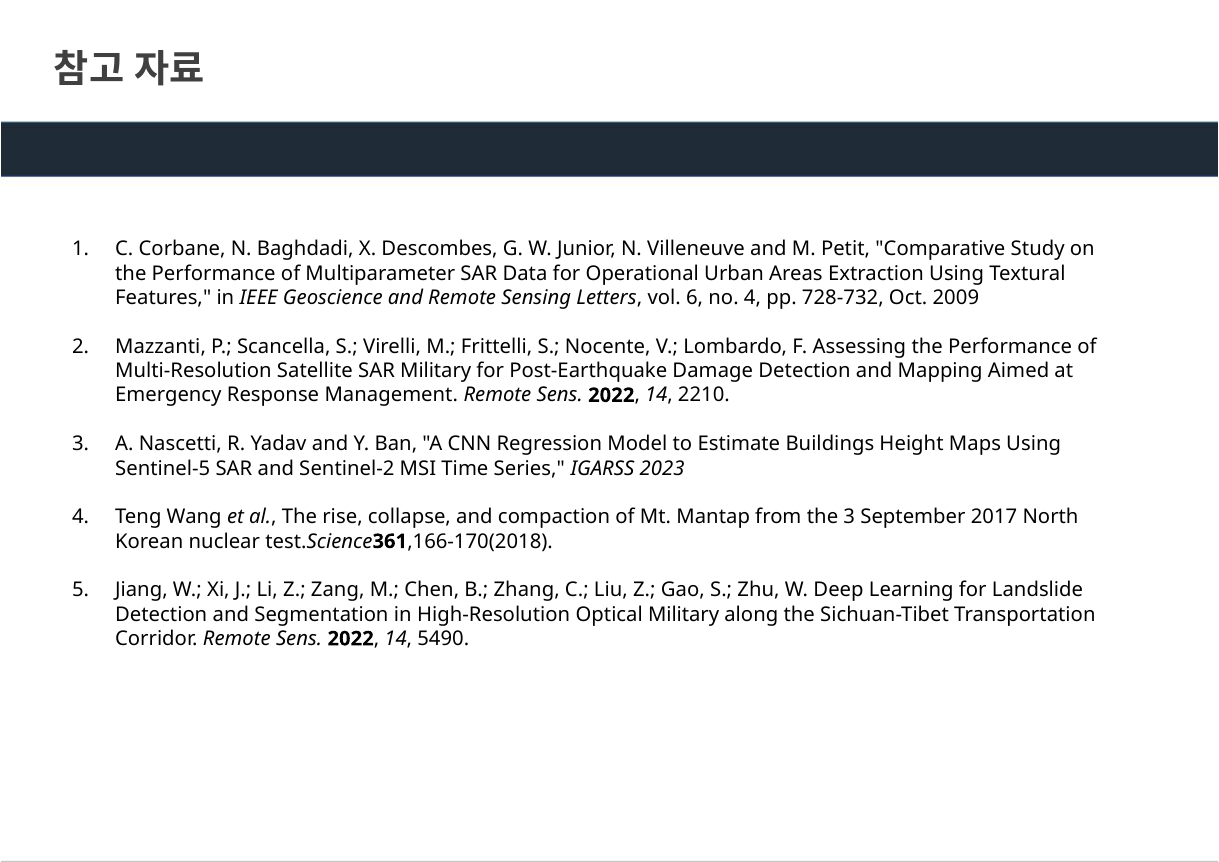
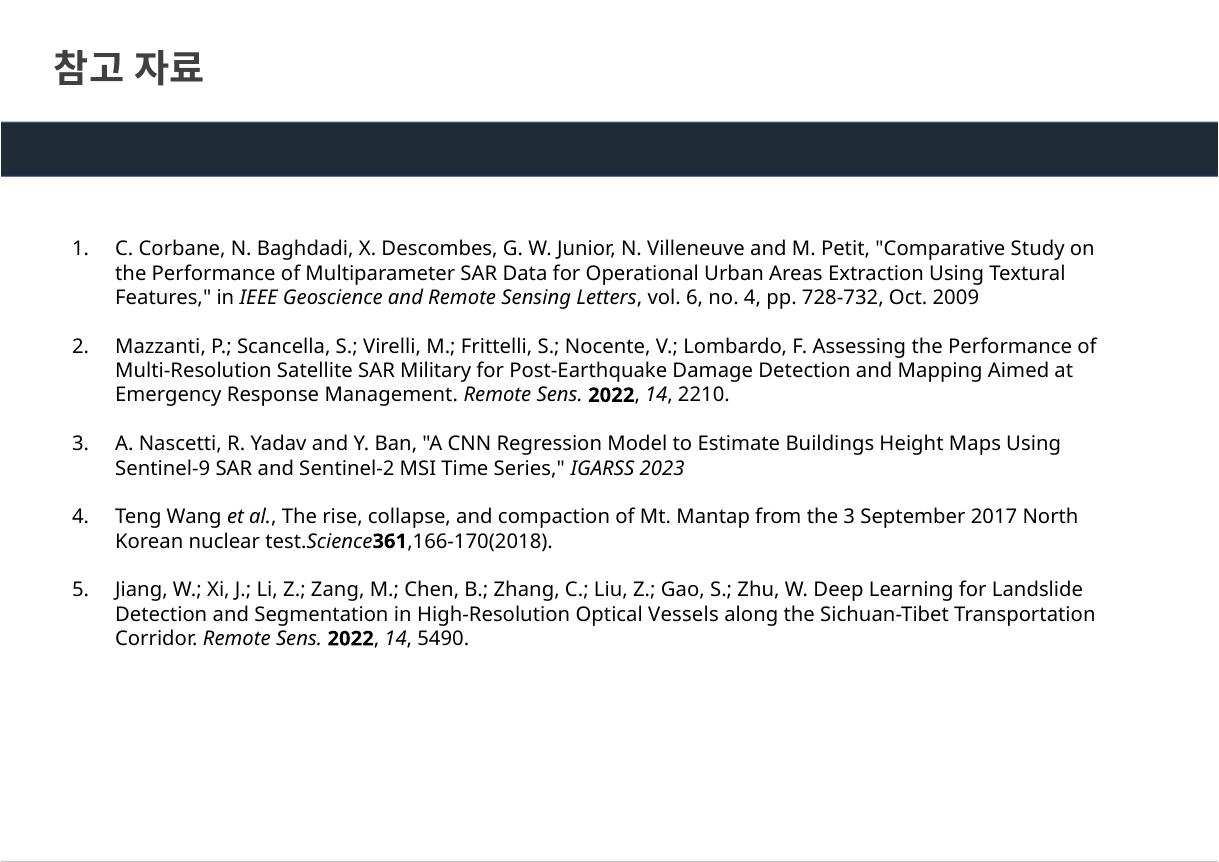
Sentinel-5: Sentinel-5 -> Sentinel-9 (163, 468)
Optical Military: Military -> Vessels (683, 614)
